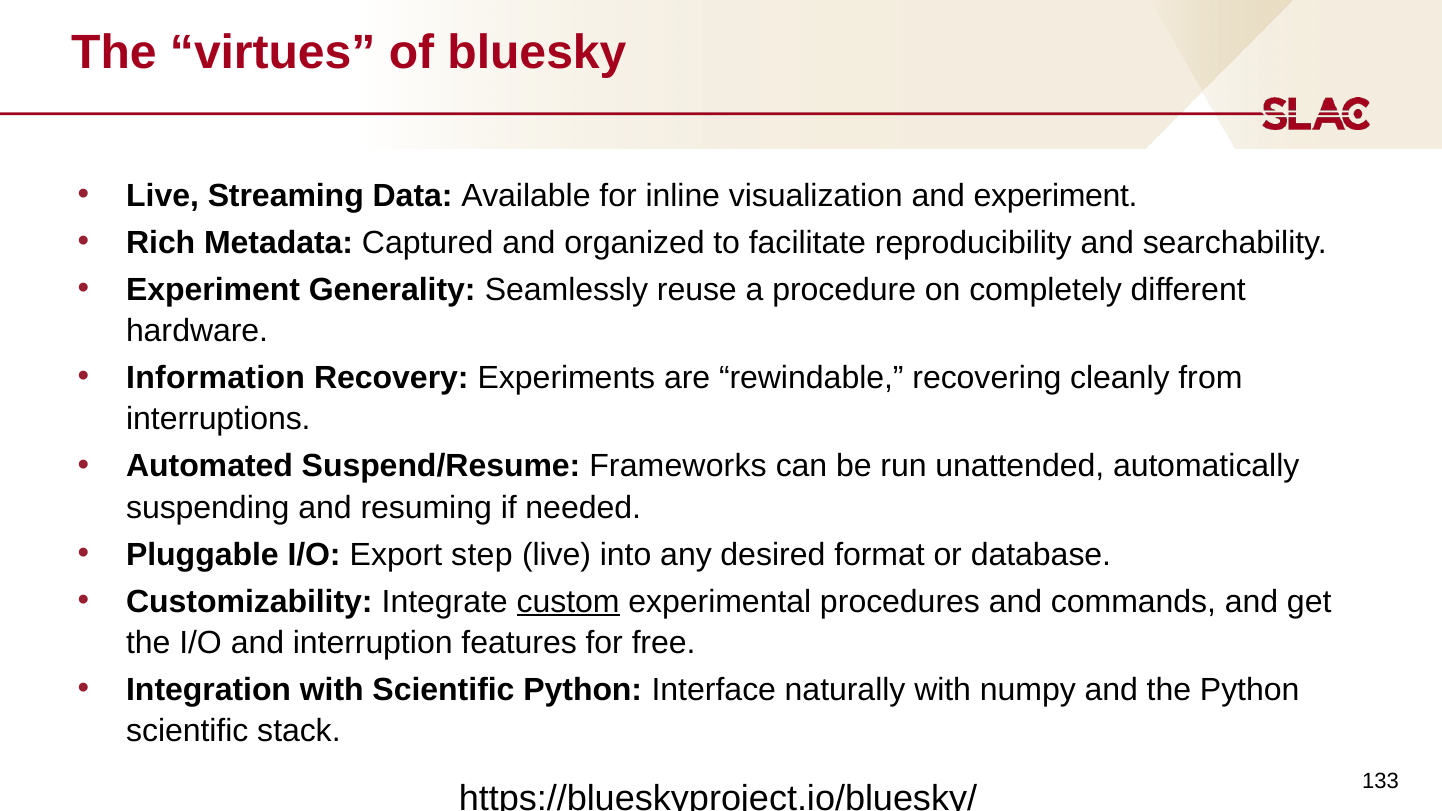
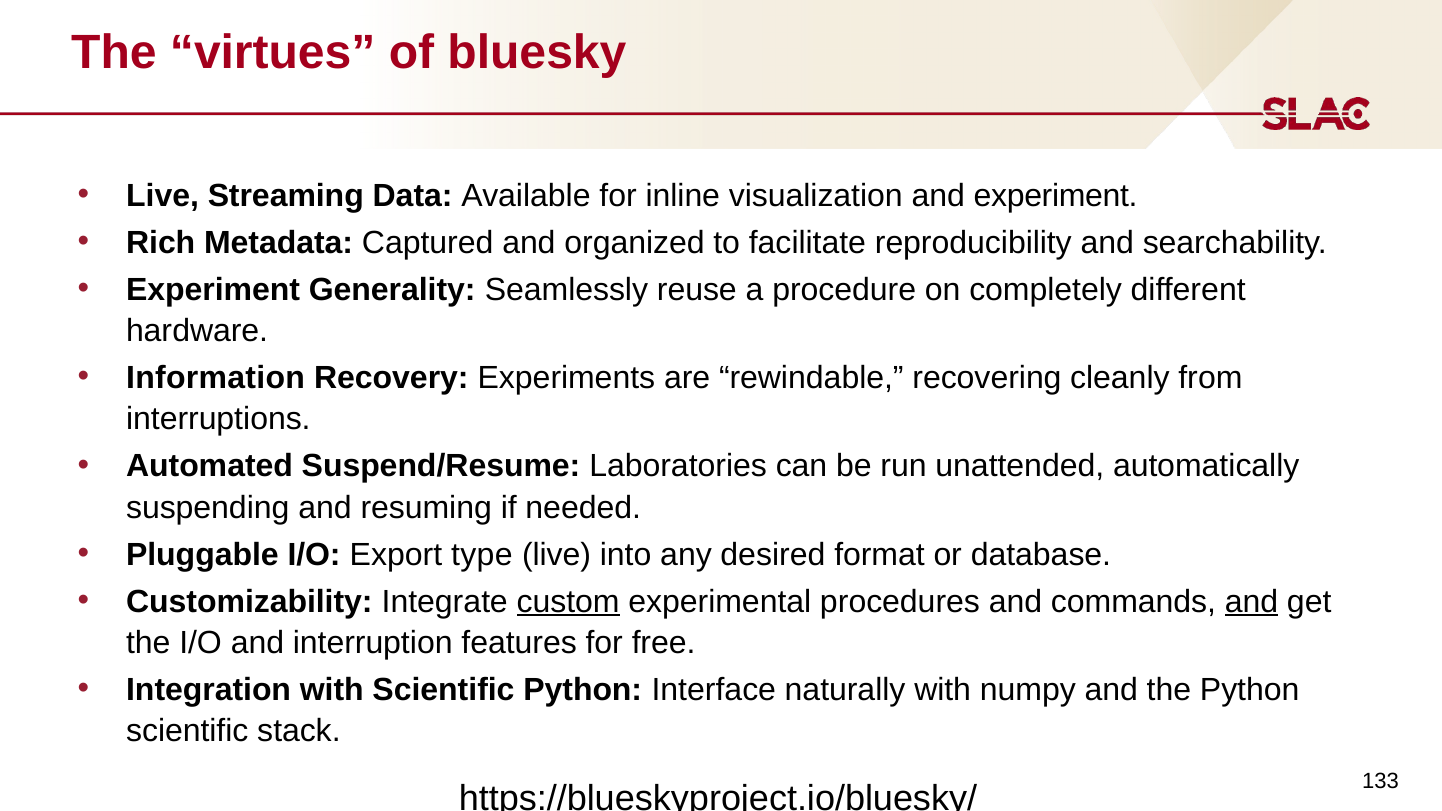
Frameworks: Frameworks -> Laboratories (678, 466)
step: step -> type (482, 555)
and underline: none -> present (1251, 602)
